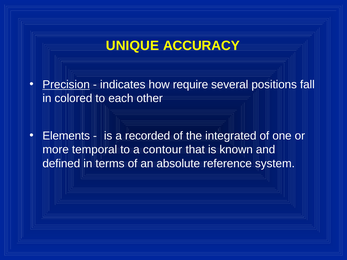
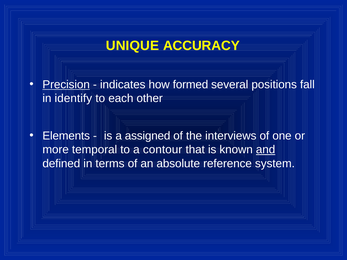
require: require -> formed (190, 85)
colored: colored -> identify (73, 99)
recorded: recorded -> assigned (148, 136)
integrated: integrated -> interviews (231, 136)
and underline: none -> present (266, 150)
